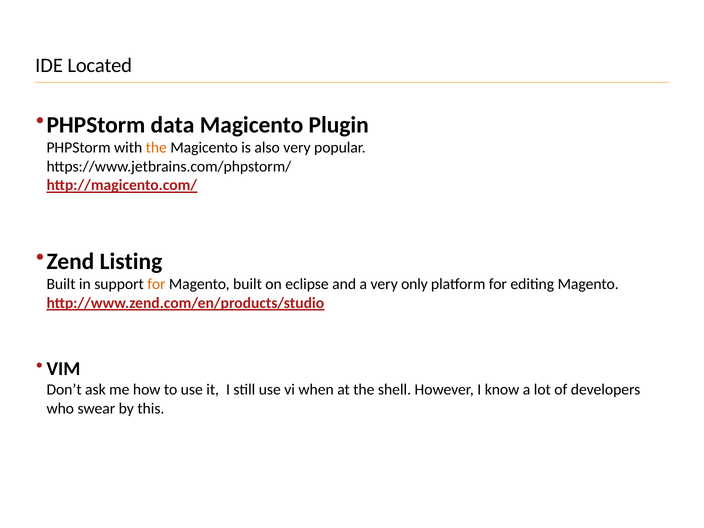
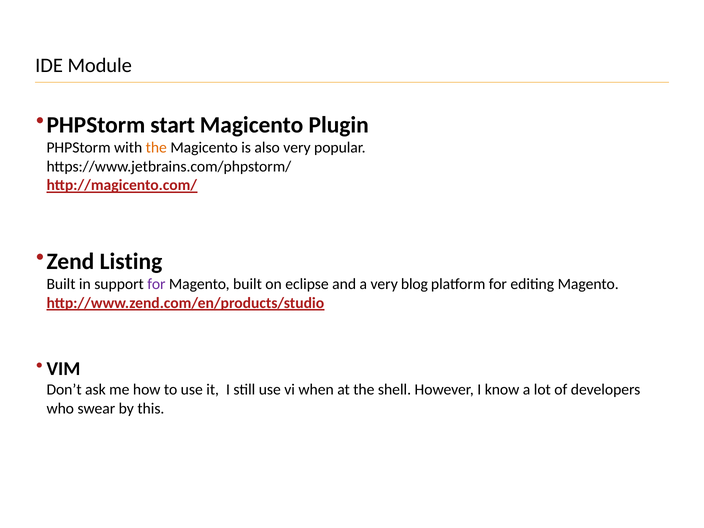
Located: Located -> Module (100, 66)
data: data -> start (173, 125)
for colour: orange -> purple (156, 284)
only: only -> blog (414, 284)
